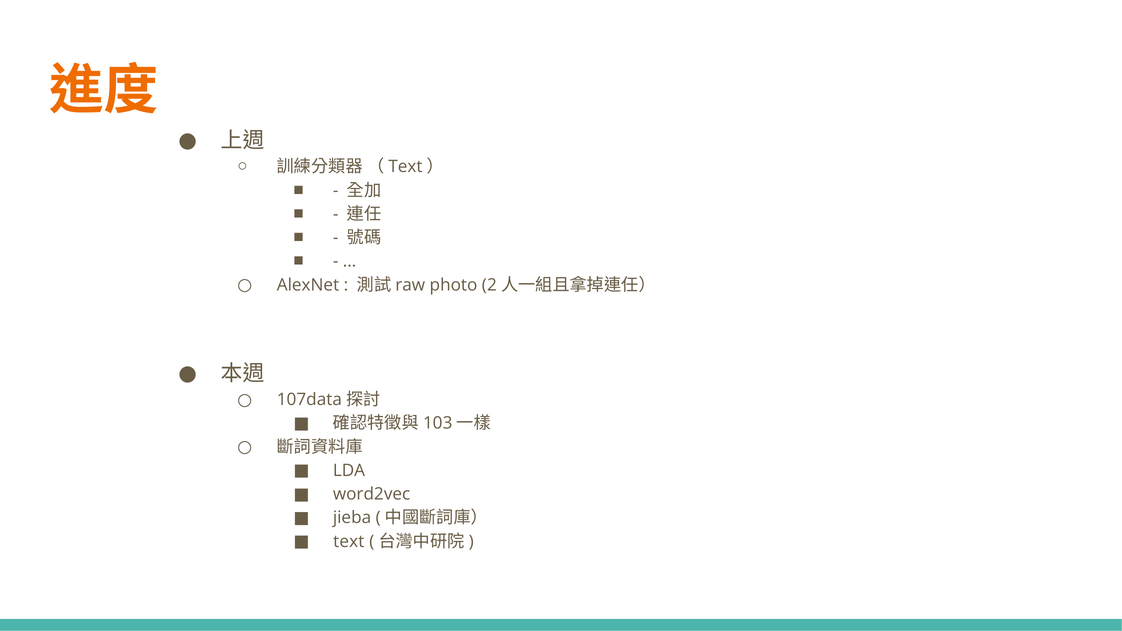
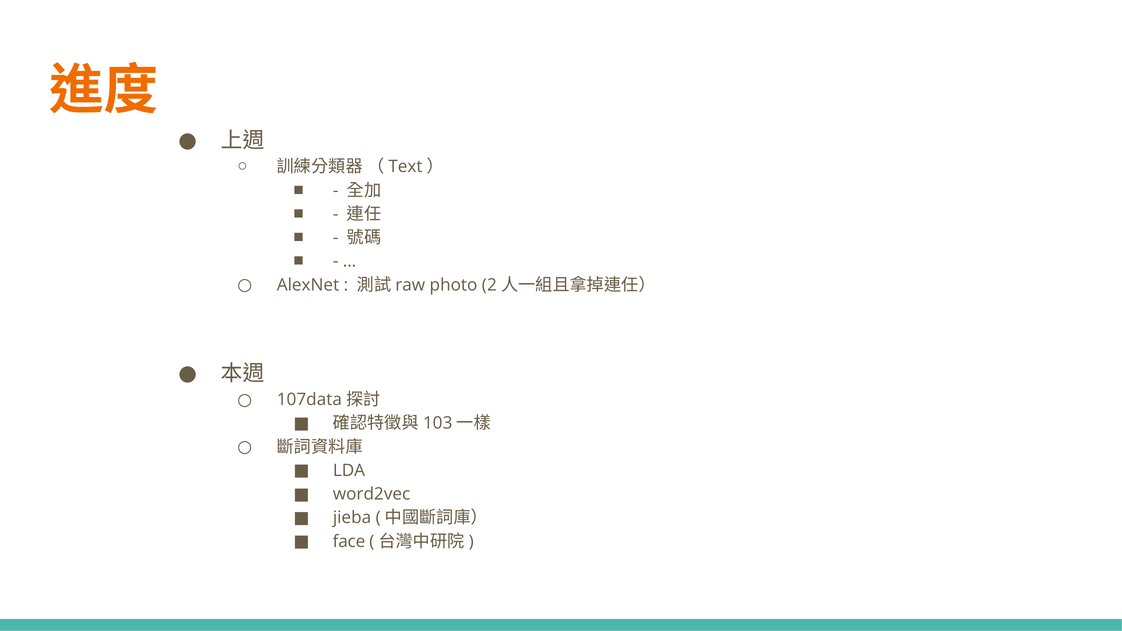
text: text -> face (349, 542)
